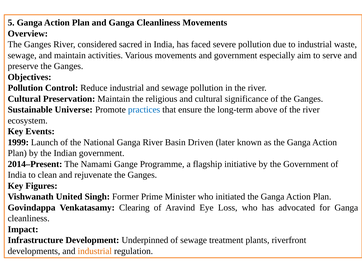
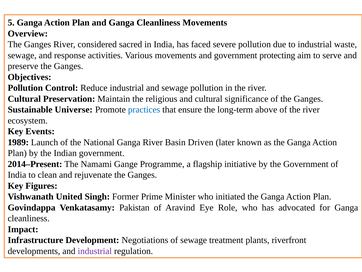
and maintain: maintain -> response (70, 55)
especially: especially -> protecting (277, 55)
1999: 1999 -> 1989 (18, 142)
Clearing: Clearing -> Pakistan (134, 207)
Loss: Loss -> Role (228, 207)
Underpinned: Underpinned -> Negotiations (145, 240)
industrial colour: orange -> purple (95, 251)
